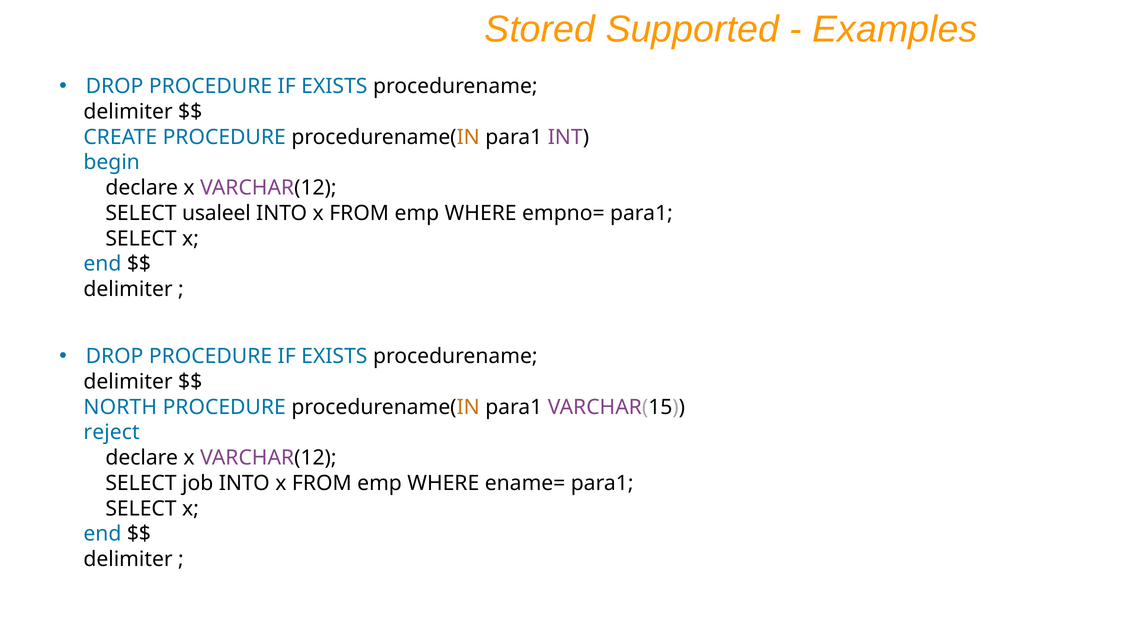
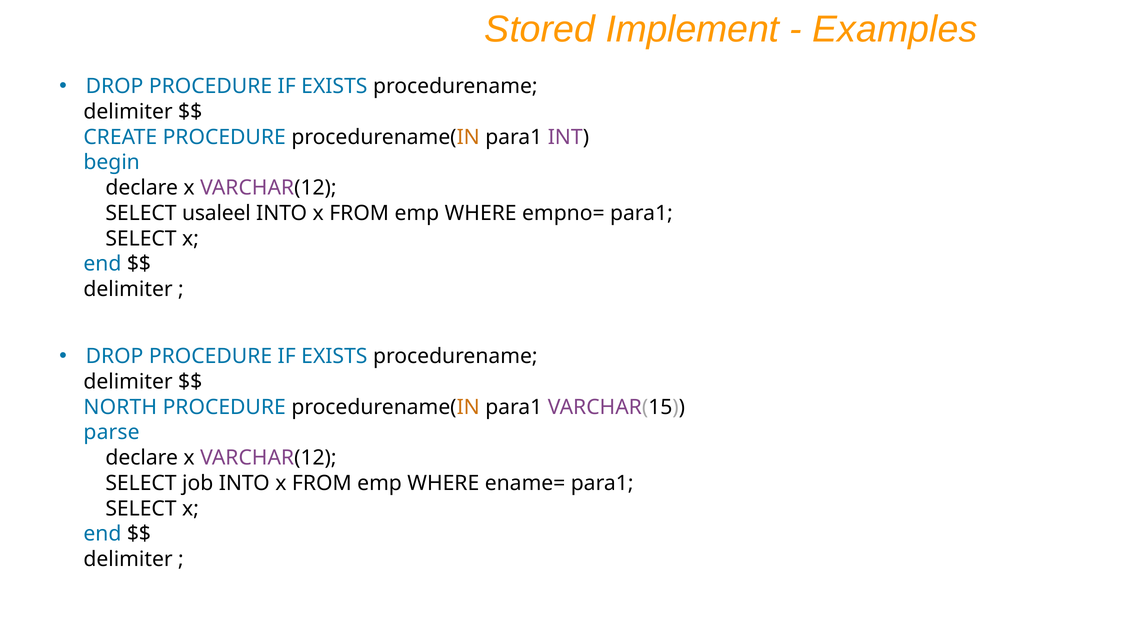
Supported: Supported -> Implement (692, 29)
reject: reject -> parse (112, 432)
